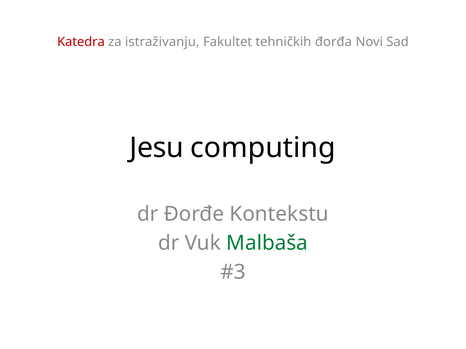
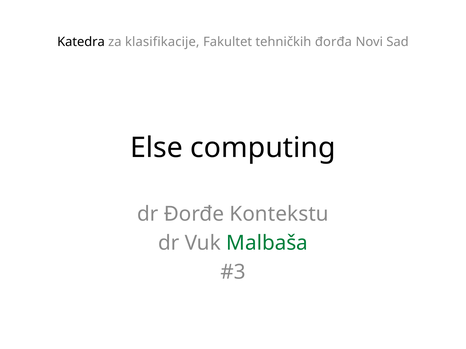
Katedra colour: red -> black (81, 42)
istraživanju: istraživanju -> klasifikacije (162, 42)
Jesu: Jesu -> Else (156, 148)
